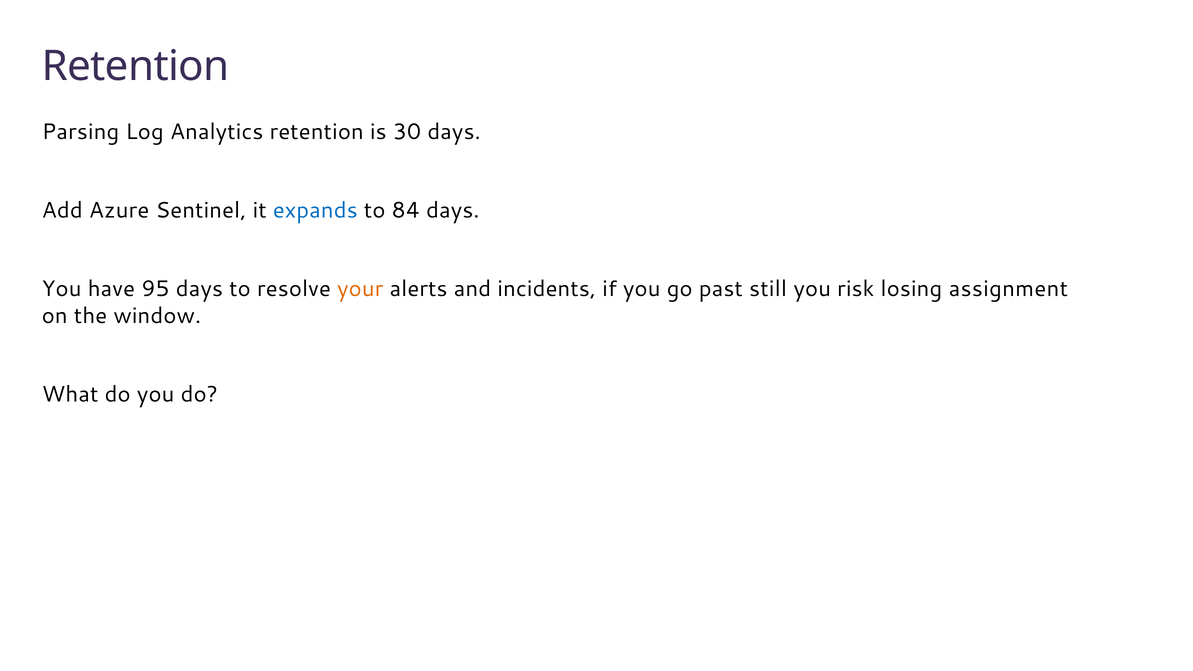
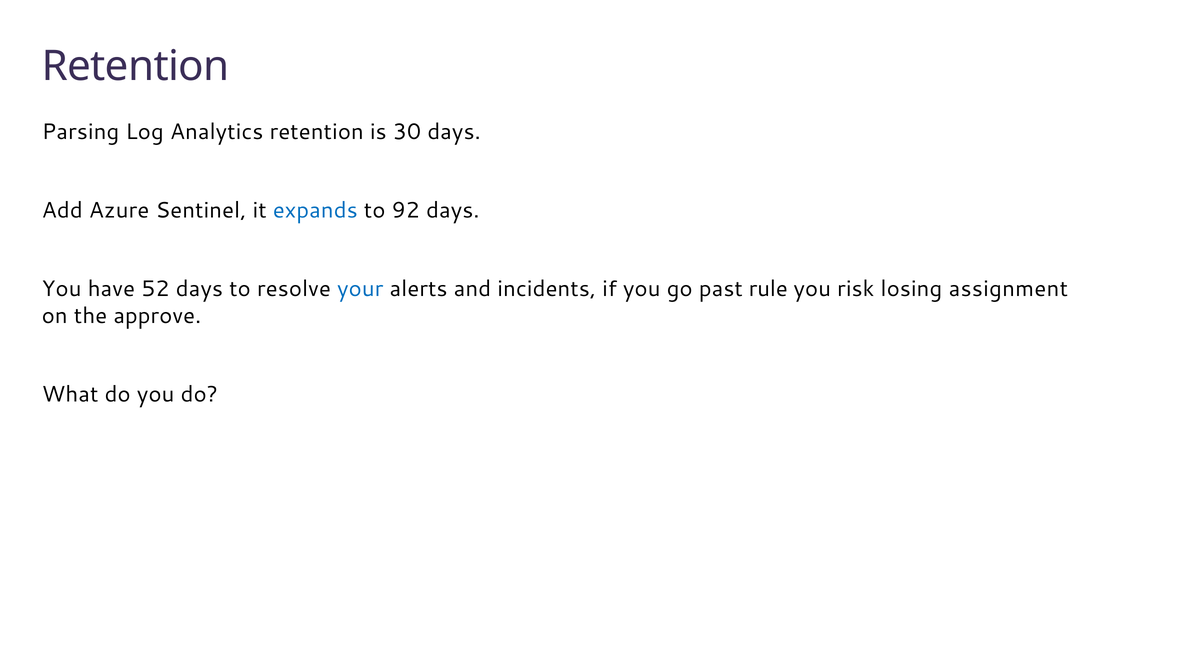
84: 84 -> 92 (406, 210)
95: 95 -> 52 (155, 289)
your colour: orange -> blue (360, 289)
still: still -> rule (768, 289)
window: window -> approve (157, 316)
